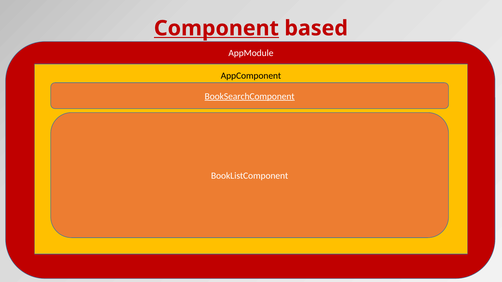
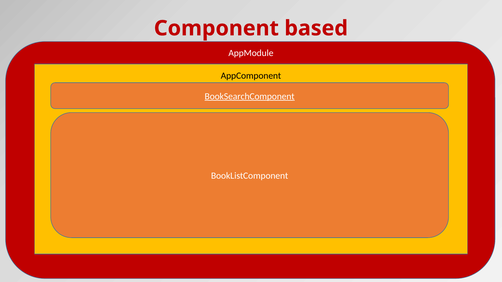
Component underline: present -> none (216, 28)
